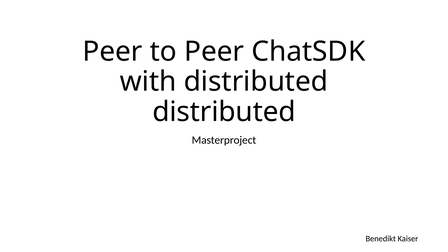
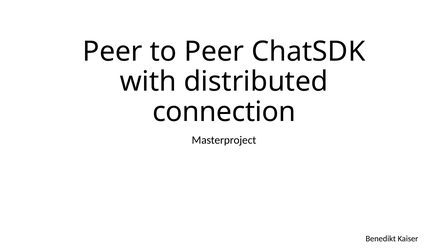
distributed: distributed -> connection (224, 112)
